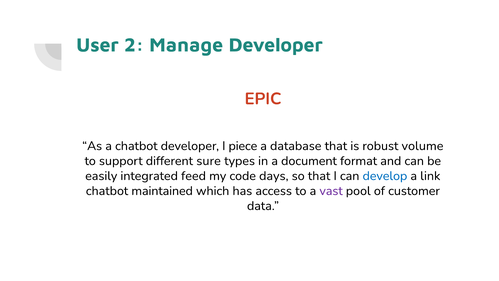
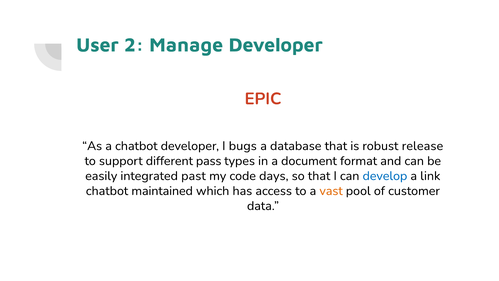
piece: piece -> bugs (243, 146)
volume: volume -> release (422, 146)
sure: sure -> pass (209, 161)
feed: feed -> past (193, 176)
vast colour: purple -> orange (331, 191)
